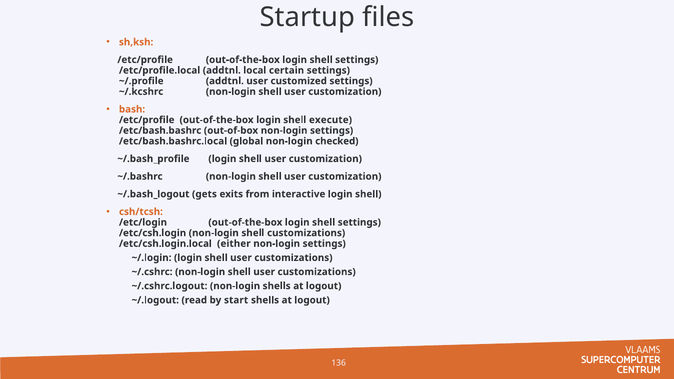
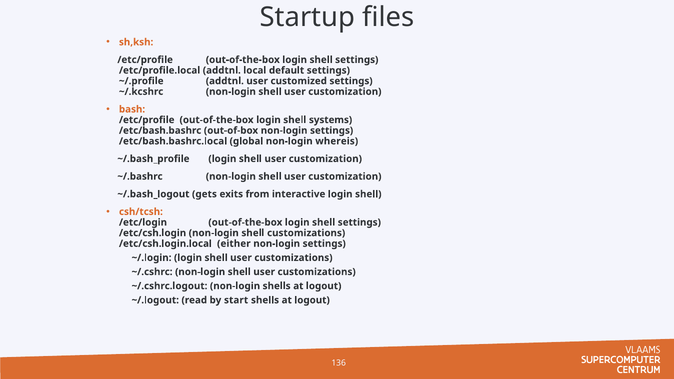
certain: certain -> default (287, 70)
execute: execute -> systems (331, 120)
checked: checked -> whereis (337, 141)
